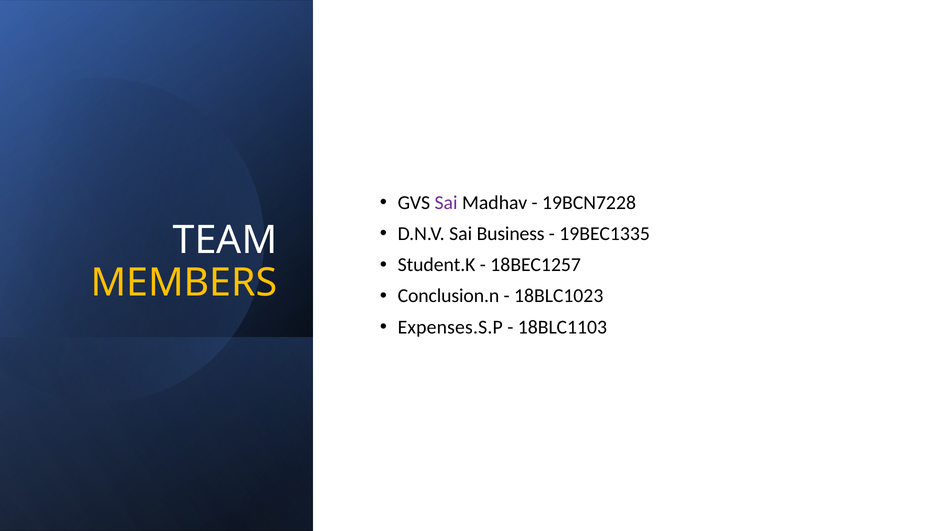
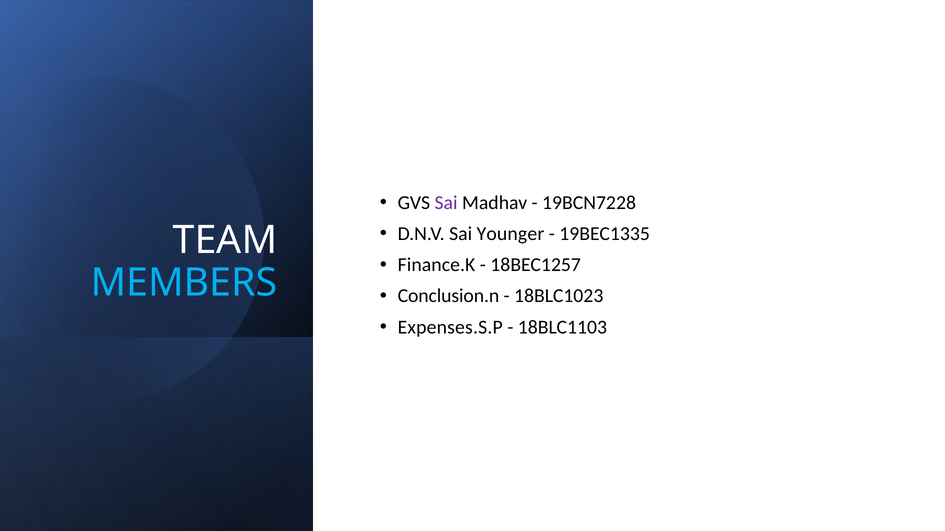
Business: Business -> Younger (510, 234)
Student.K: Student.K -> Finance.K (436, 265)
MEMBERS colour: yellow -> light blue (184, 283)
